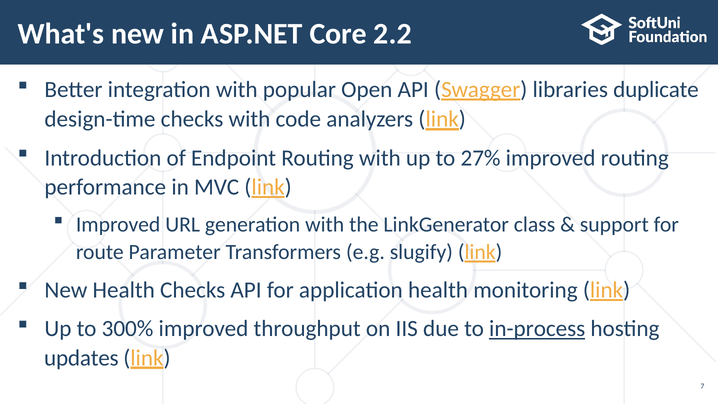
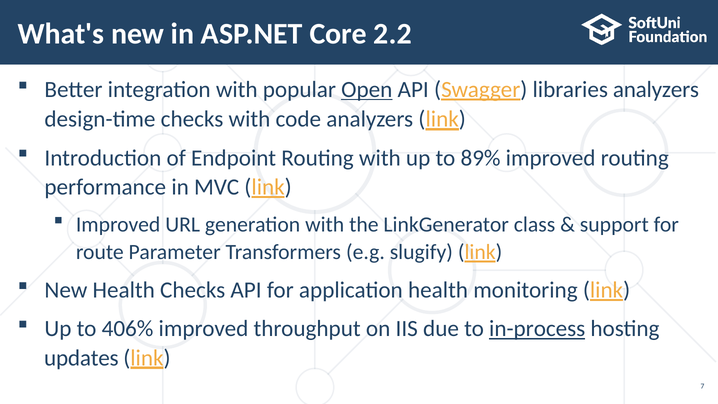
Open underline: none -> present (367, 90)
libraries duplicate: duplicate -> analyzers (656, 90)
27%: 27% -> 89% (481, 158)
300%: 300% -> 406% (128, 329)
